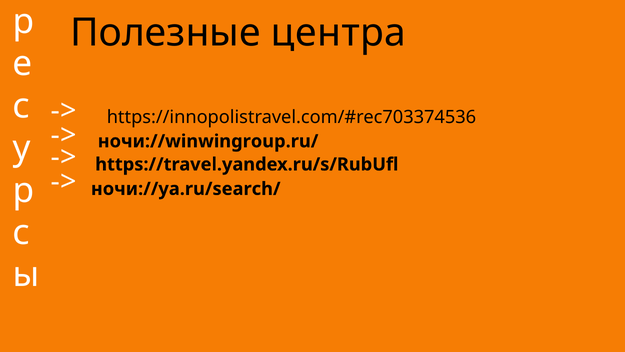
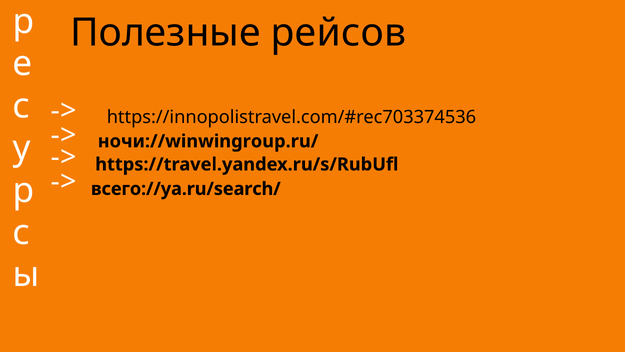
центра: центра -> рейсов (338, 33)
ночи://ya.ru/search/: ночи://ya.ru/search/ -> всего://ya.ru/search/ (186, 189)
